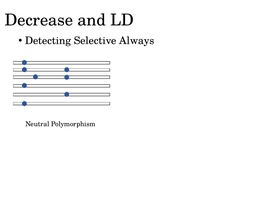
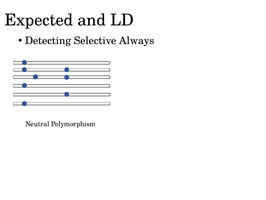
Decrease: Decrease -> Expected (39, 20)
